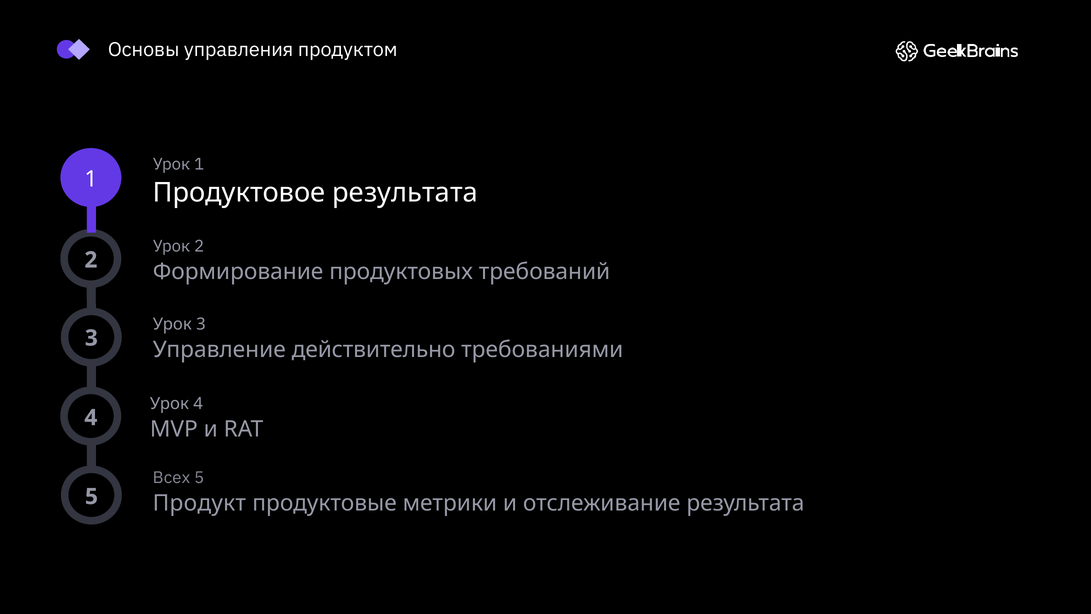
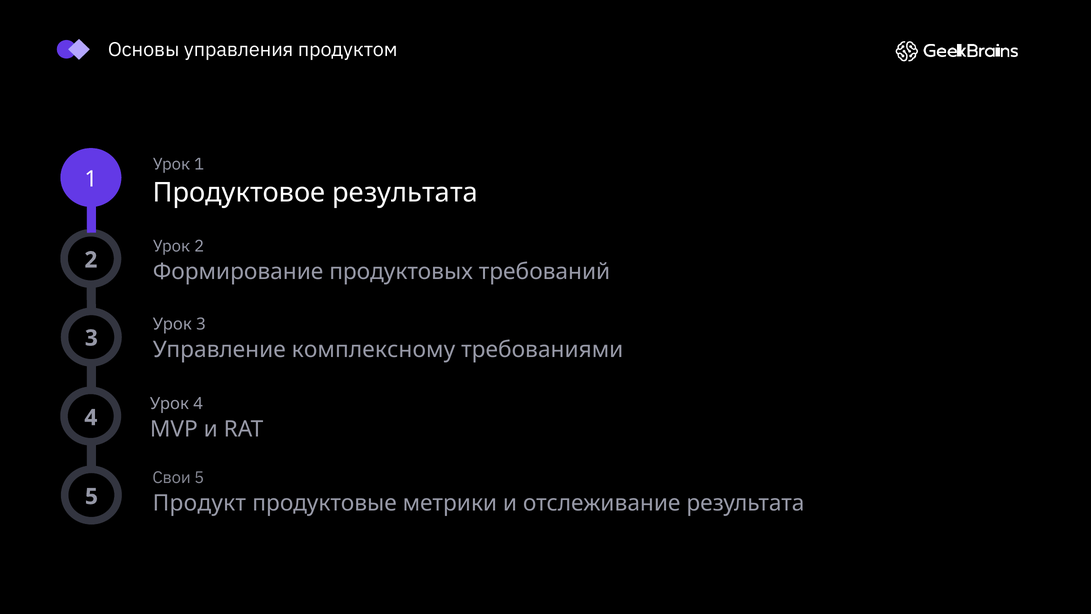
действительно: действительно -> комплексному (373, 350)
Всех: Всех -> Свои (172, 477)
